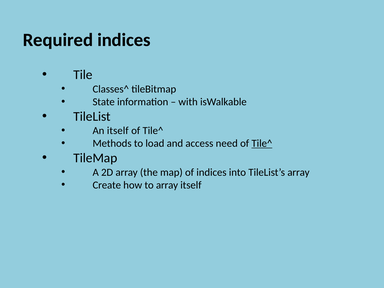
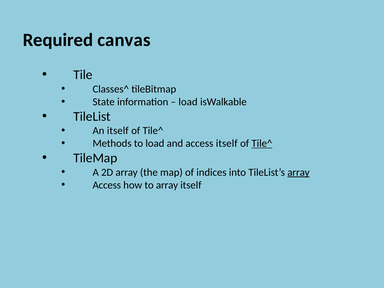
Required indices: indices -> canvas (124, 40)
with: with -> load (188, 102)
access need: need -> itself (227, 143)
array underline: none -> present (298, 172)
Create: Create -> Access (107, 185)
